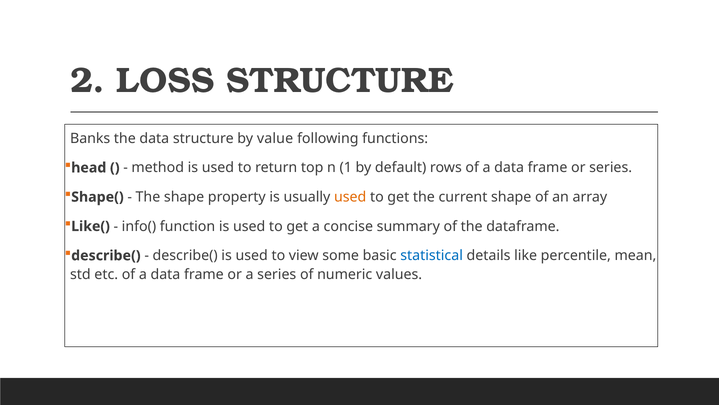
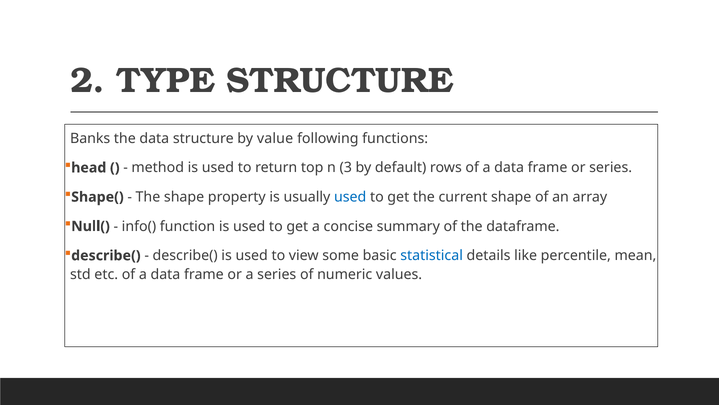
LOSS: LOSS -> TYPE (166, 81)
1: 1 -> 3 (346, 168)
used colour: orange -> blue (350, 197)
Like(: Like( -> Null( (91, 226)
